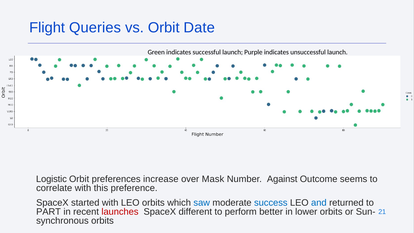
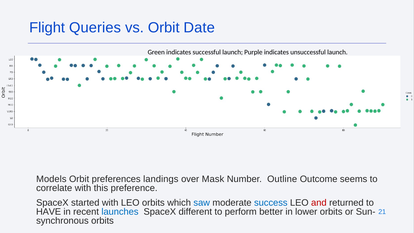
Logistic: Logistic -> Models (51, 179)
increase: increase -> landings (161, 179)
Against: Against -> Outline (282, 179)
and colour: blue -> red (319, 203)
PART: PART -> HAVE (49, 212)
launches colour: red -> blue (120, 212)
